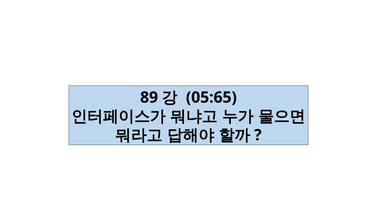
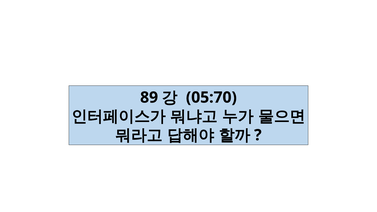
05:65: 05:65 -> 05:70 (211, 97)
